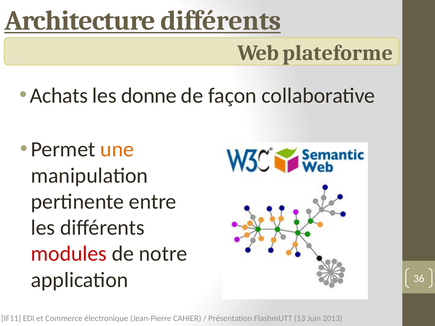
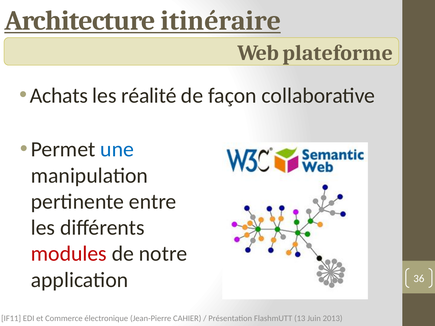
Architecture différents: différents -> itinéraire (221, 21)
donne: donne -> réalité (149, 96)
une colour: orange -> blue (117, 150)
